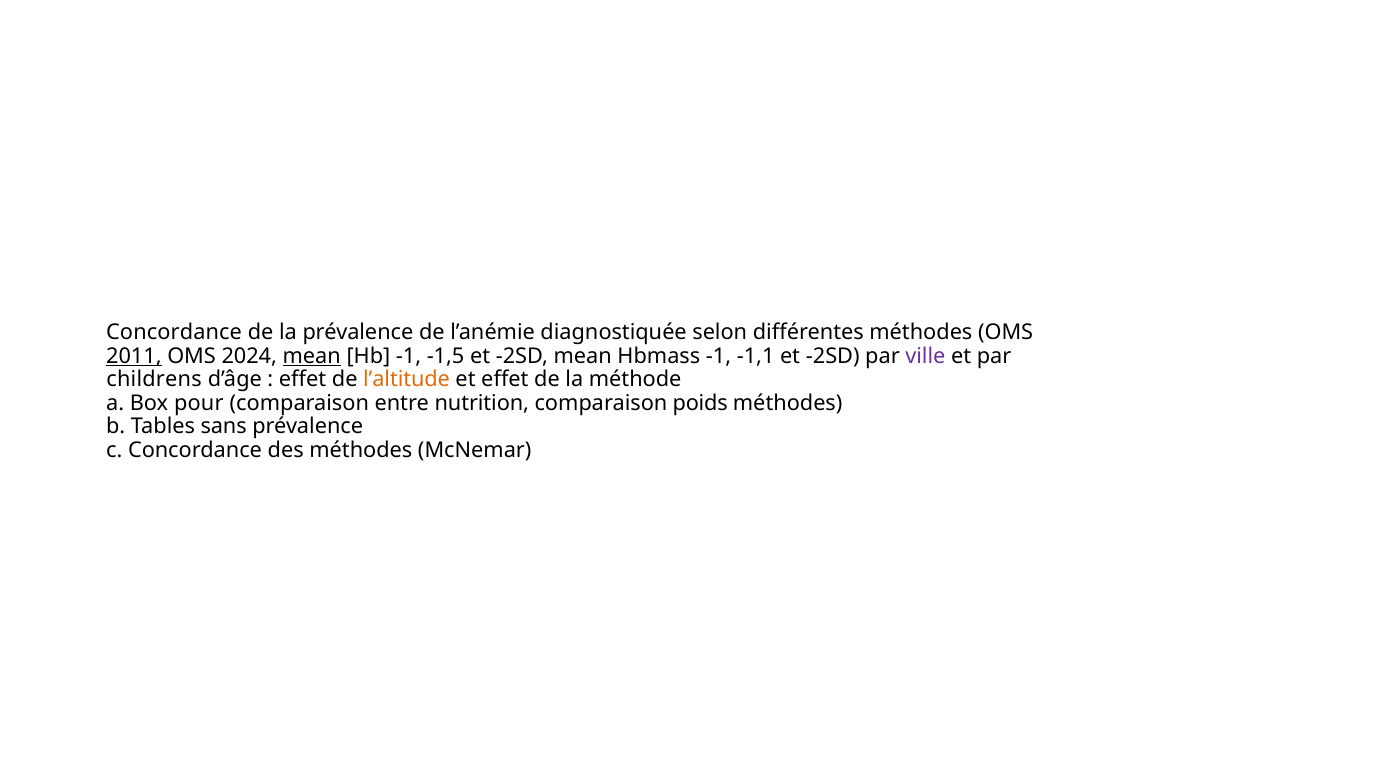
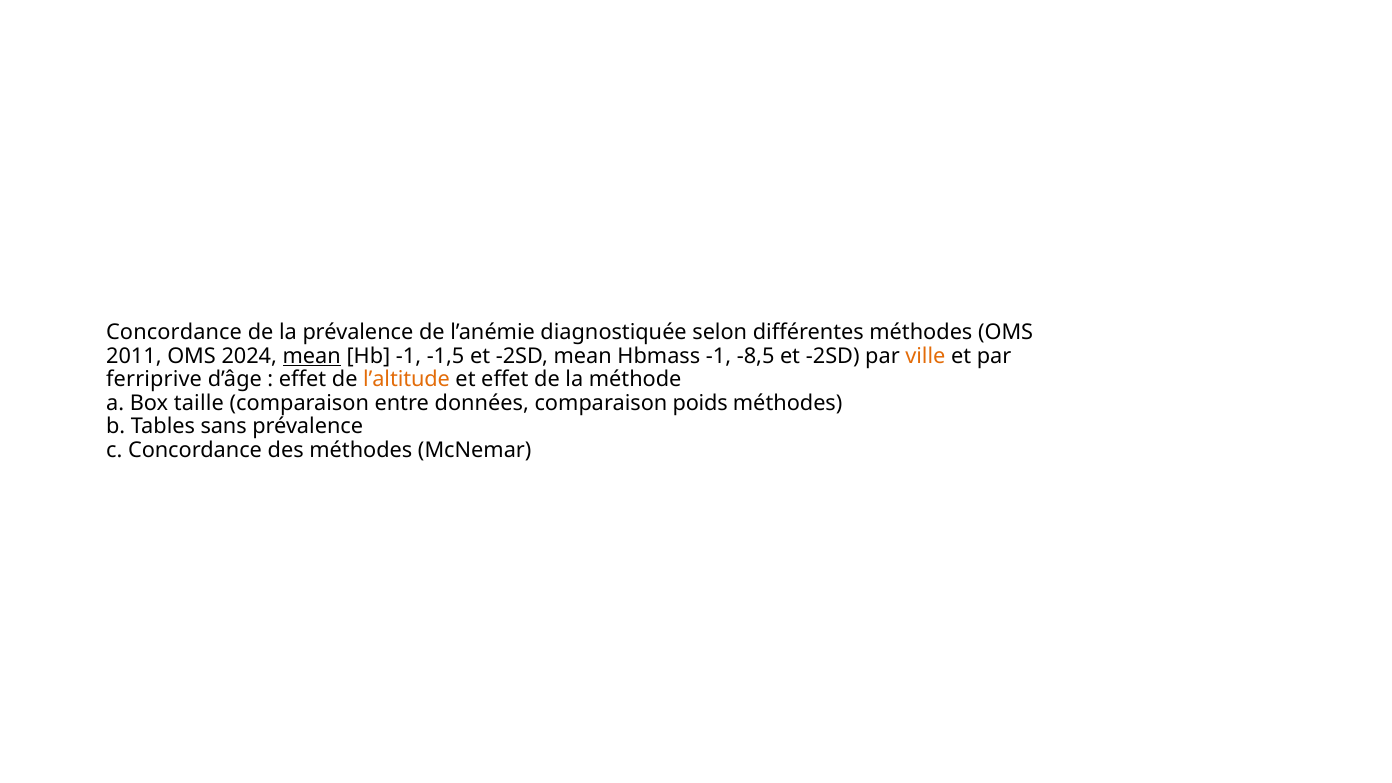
2011 underline: present -> none (134, 356)
-1,1: -1,1 -> -8,5 (756, 356)
ville colour: purple -> orange (925, 356)
childrens: childrens -> ferriprive (154, 380)
pour: pour -> taille (199, 403)
nutrition: nutrition -> données (482, 403)
